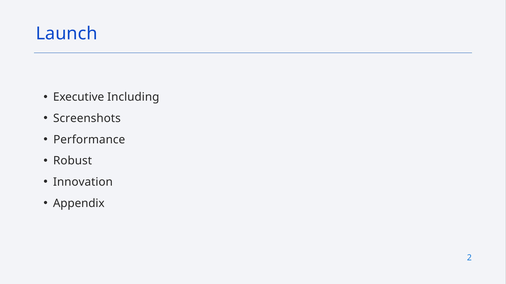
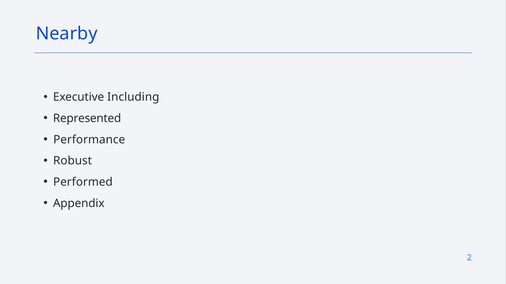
Launch: Launch -> Nearby (67, 34)
Screenshots: Screenshots -> Represented (87, 119)
Innovation: Innovation -> Performed (83, 182)
